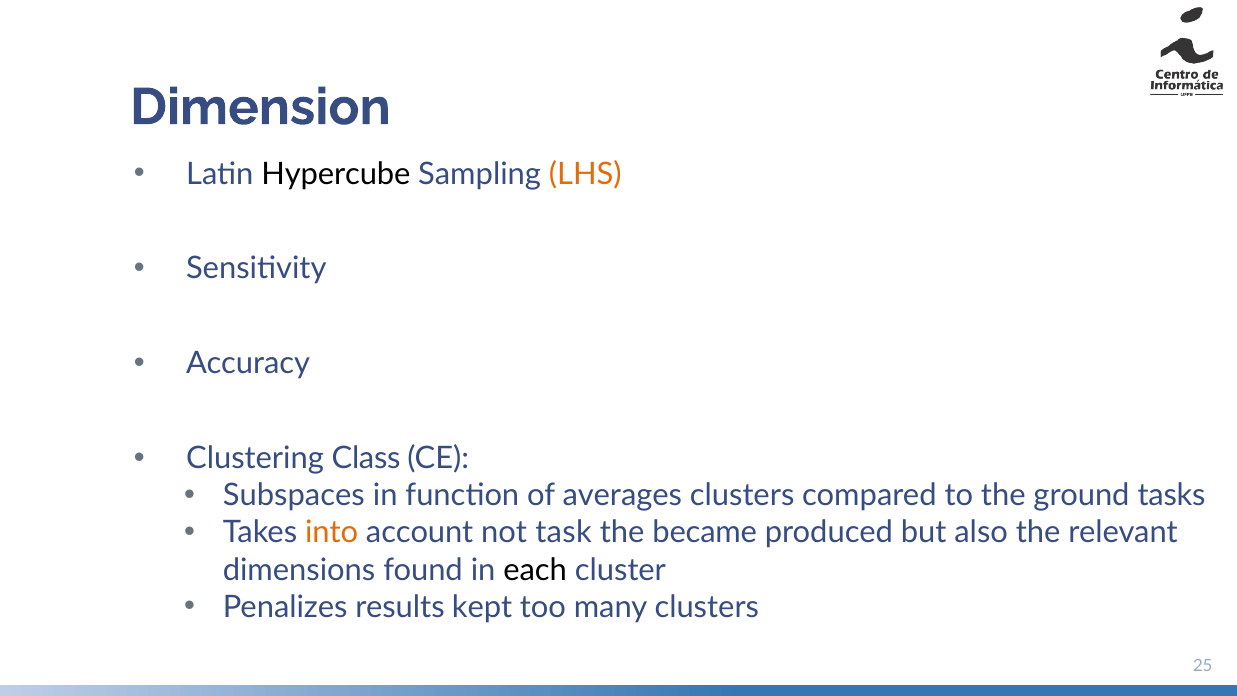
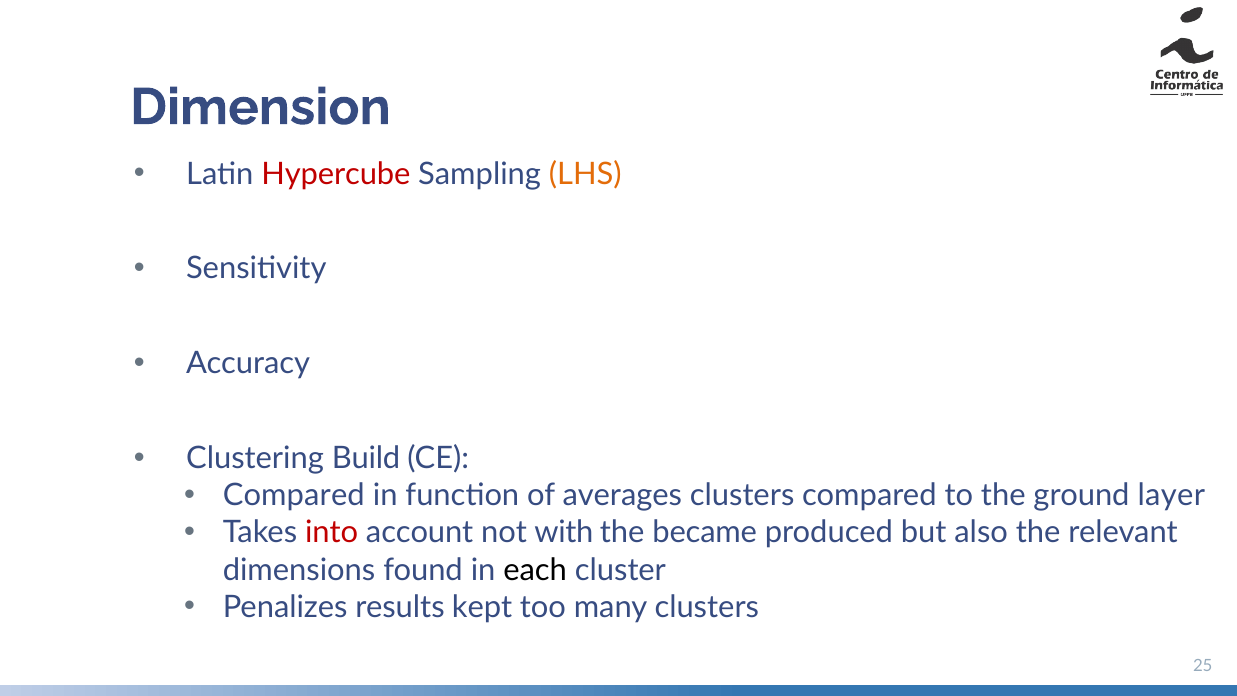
Hypercube colour: black -> red (336, 174)
Class: Class -> Build (366, 458)
Subspaces: Subspaces -> Compared (294, 496)
tasks: tasks -> layer (1171, 496)
into colour: orange -> red (332, 533)
task: task -> with (564, 533)
